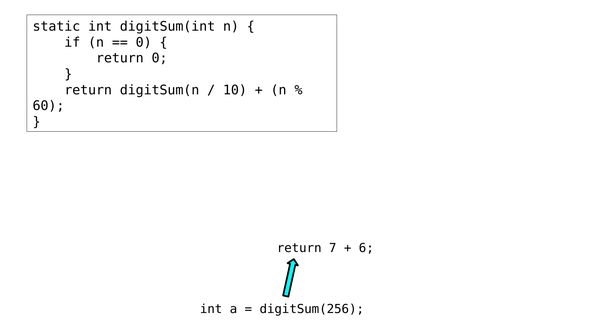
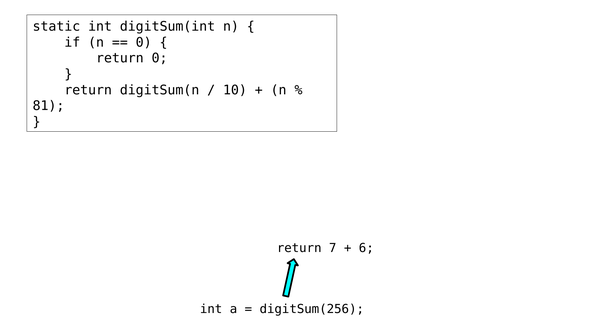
60: 60 -> 81 (48, 106)
